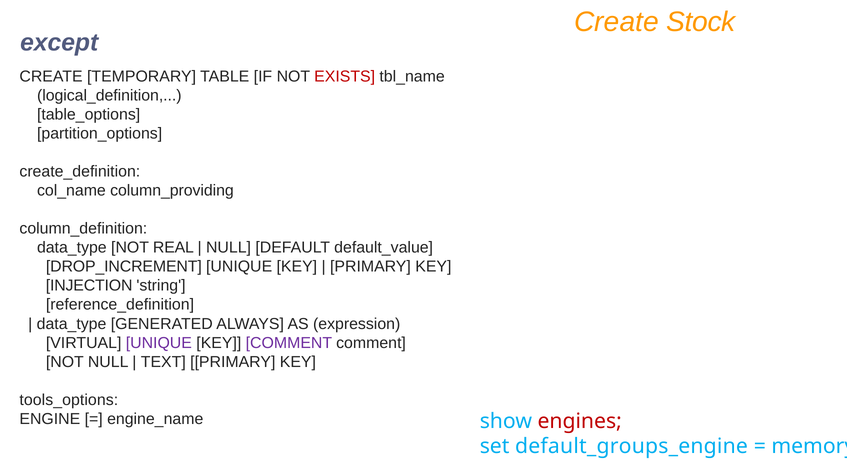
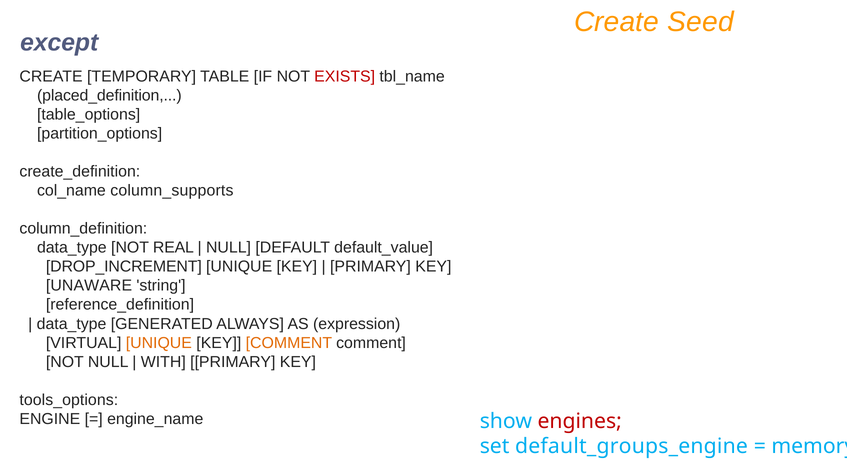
Stock: Stock -> Seed (701, 22)
logical_definition: logical_definition -> placed_definition (109, 95)
column_providing: column_providing -> column_supports (172, 191)
INJECTION: INJECTION -> UNAWARE (89, 286)
UNIQUE colour: purple -> orange (159, 343)
COMMENT colour: purple -> orange (289, 343)
TEXT: TEXT -> WITH (163, 362)
